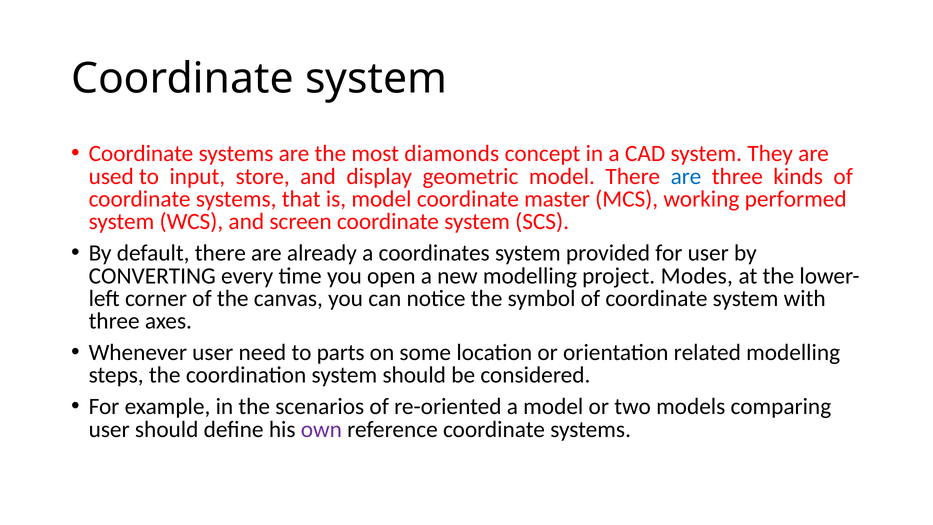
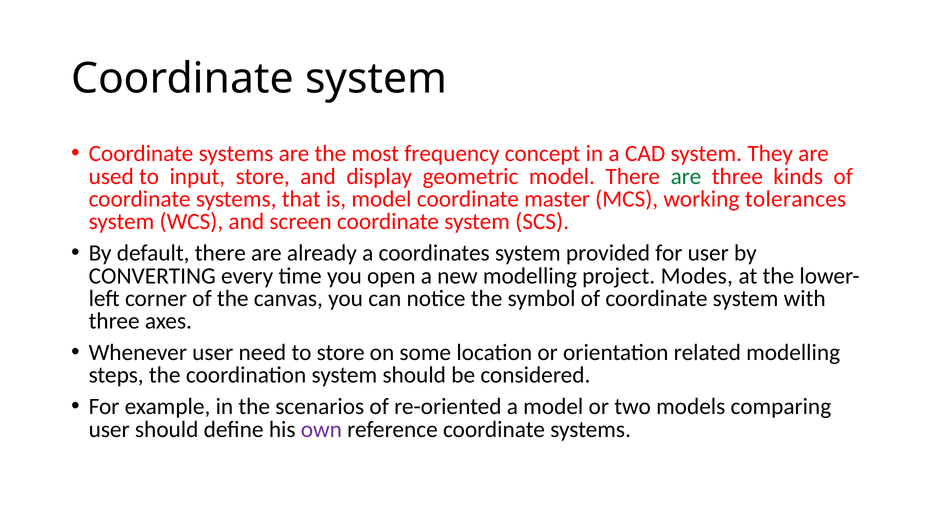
diamonds: diamonds -> frequency (452, 154)
are colour: blue -> green (686, 176)
performed: performed -> tolerances (796, 199)
to parts: parts -> store (341, 352)
